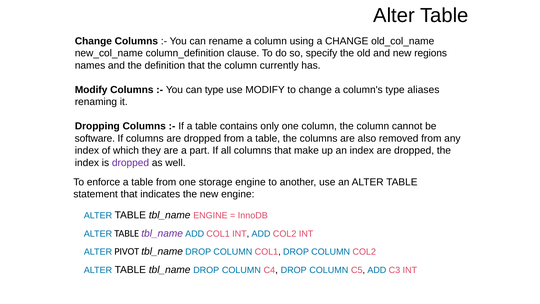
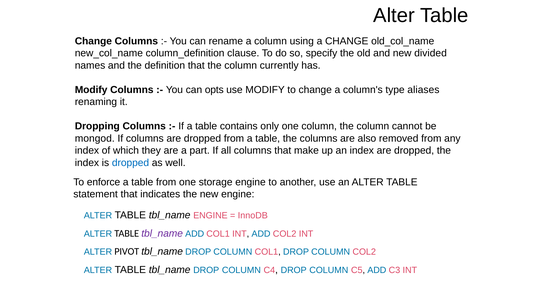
regions: regions -> divided (431, 53)
can type: type -> opts (214, 90)
software: software -> mongod (95, 138)
dropped colour: purple -> blue (131, 163)
